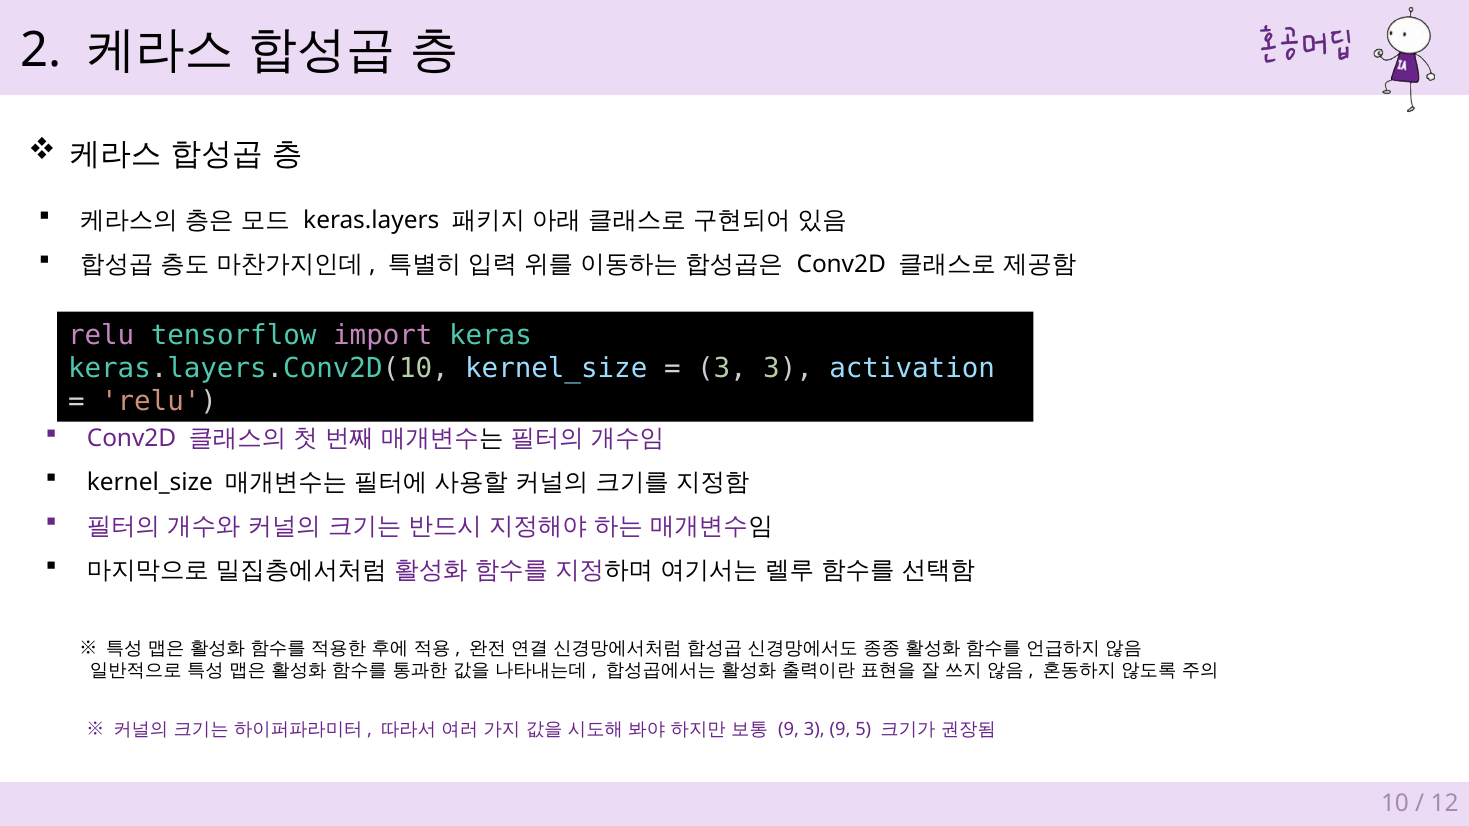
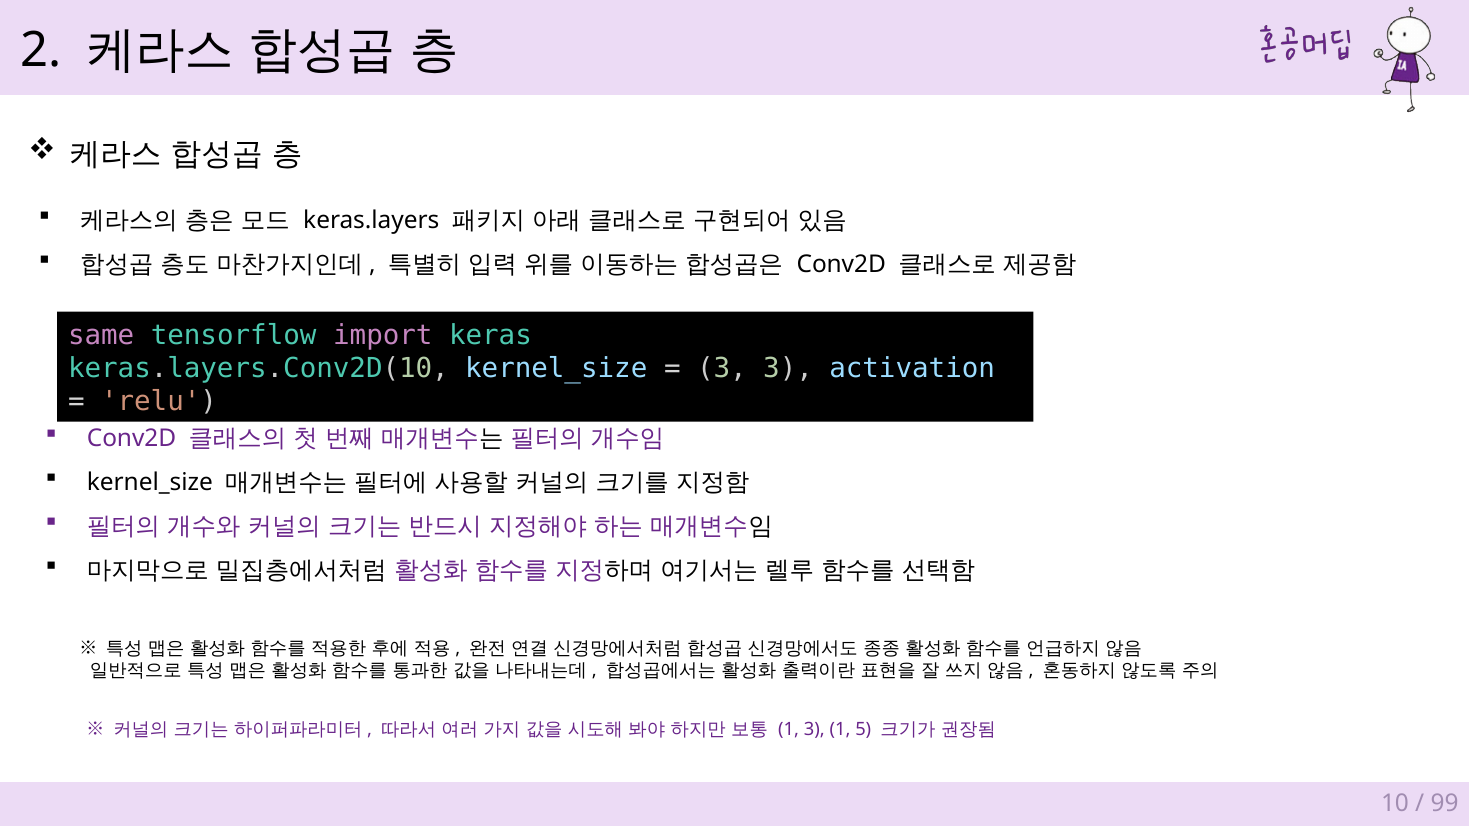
relu: relu -> same (101, 336)
9: 9 -> 1 (789, 730)
3 9: 9 -> 1 (840, 730)
12: 12 -> 99 (1445, 804)
